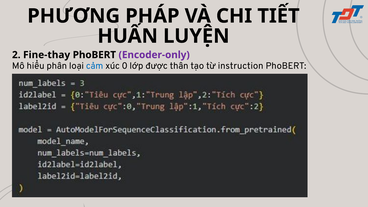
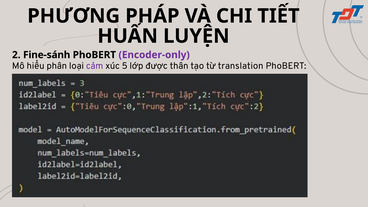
Fine-thay: Fine-thay -> Fine-sánh (47, 55)
cảm colour: blue -> purple (95, 66)
0: 0 -> 5 (125, 66)
instruction: instruction -> translation (241, 66)
